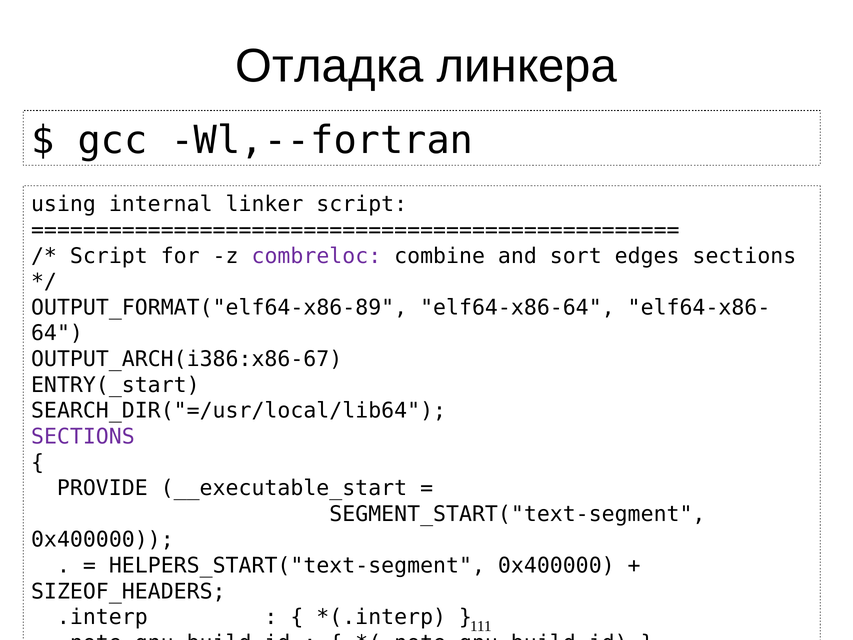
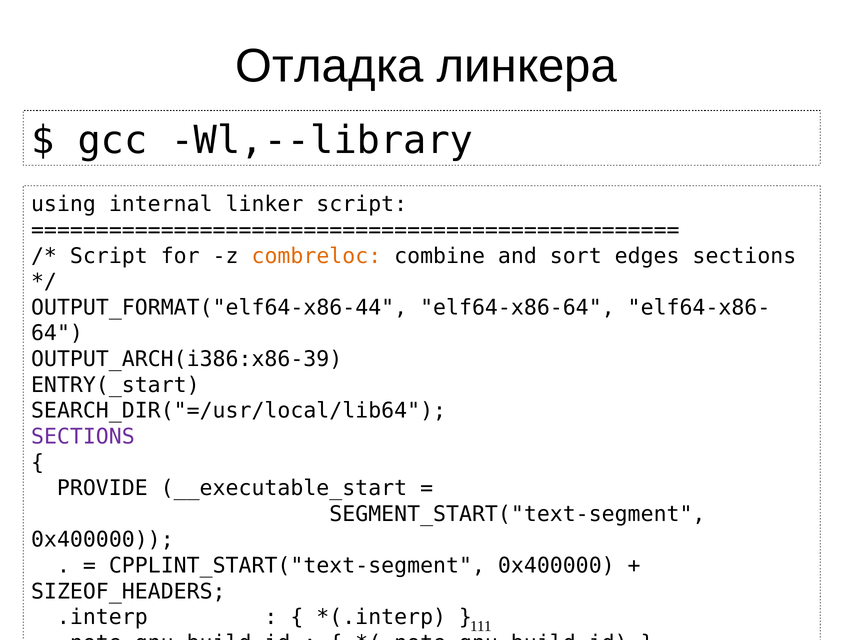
Wl,--fortran: Wl,--fortran -> Wl,--library (322, 140)
combreloc colour: purple -> orange (316, 256)
OUTPUT_FORMAT("elf64-x86-89: OUTPUT_FORMAT("elf64-x86-89 -> OUTPUT_FORMAT("elf64-x86-44 (219, 307)
OUTPUT_ARCH(i386:x86-67: OUTPUT_ARCH(i386:x86-67 -> OUTPUT_ARCH(i386:x86-39 (187, 359)
HELPERS_START("text-segment: HELPERS_START("text-segment -> CPPLINT_START("text-segment (297, 565)
